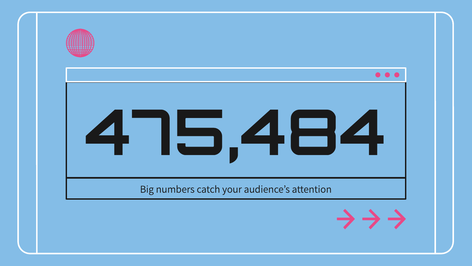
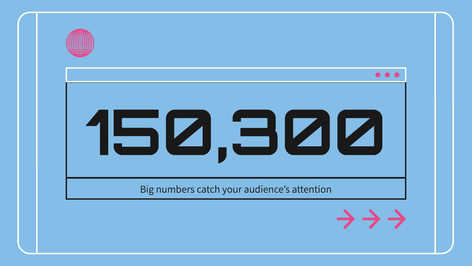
475,484: 475,484 -> 150,300 (236, 134)
